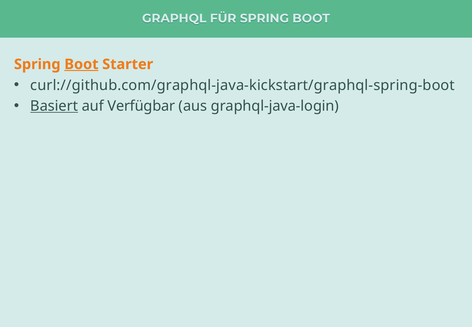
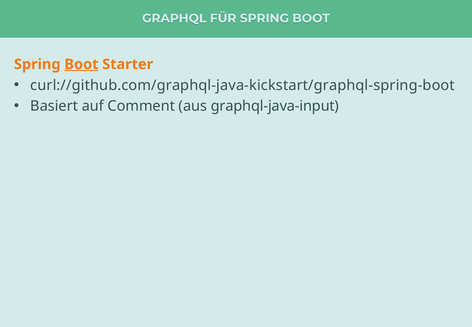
Basiert underline: present -> none (54, 106)
Verfügbar: Verfügbar -> Comment (141, 106)
graphql-java-login: graphql-java-login -> graphql-java-input (275, 106)
